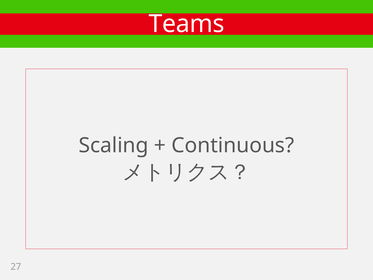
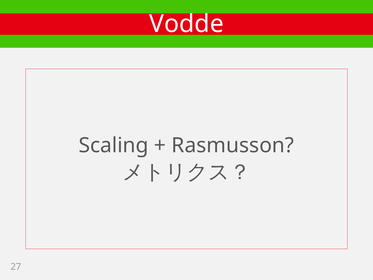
Teams: Teams -> Vodde (186, 24)
Continuous: Continuous -> Rasmusson (233, 145)
